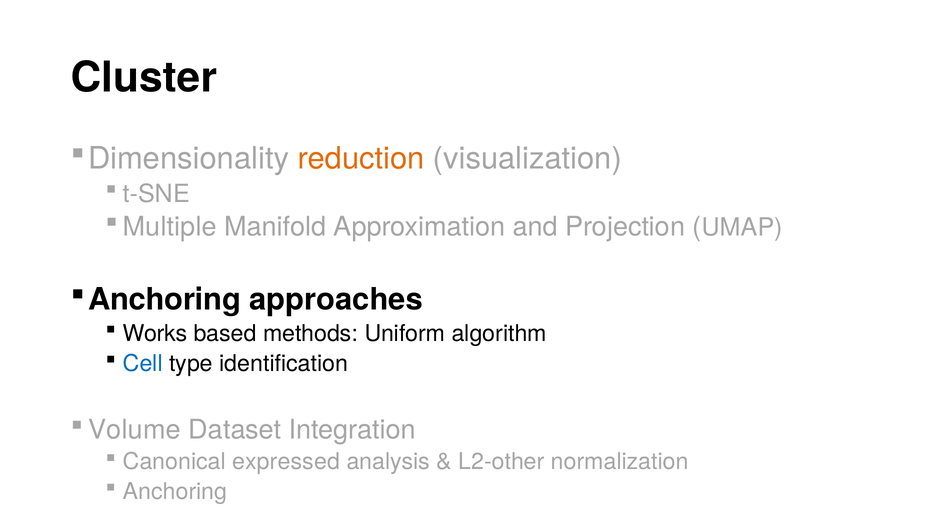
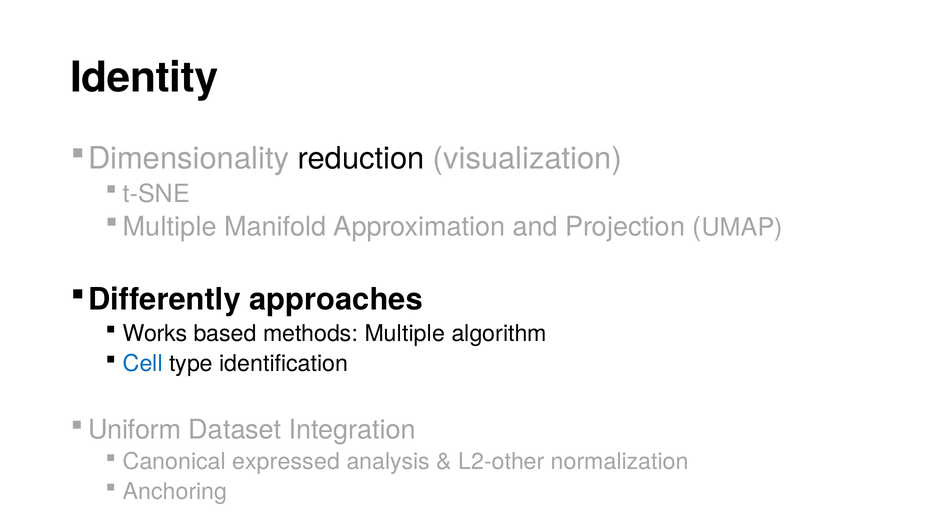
Cluster: Cluster -> Identity (144, 78)
reduction colour: orange -> black (361, 159)
Anchoring: Anchoring -> Differently (164, 300)
methods Uniform: Uniform -> Multiple (405, 334)
Volume: Volume -> Uniform (135, 430)
